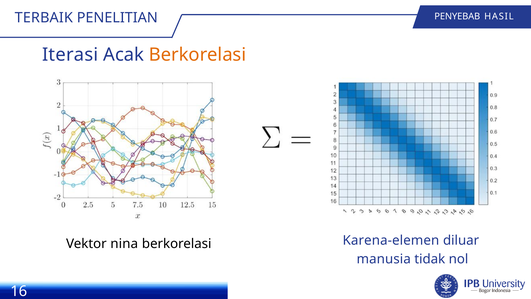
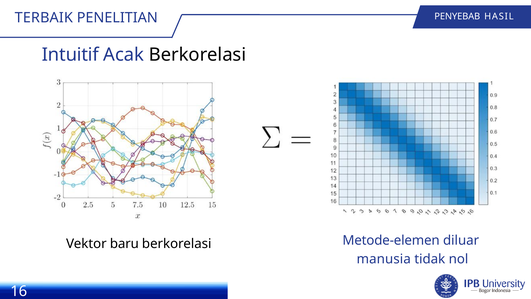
Iterasi: Iterasi -> Intuitif (70, 55)
Berkorelasi colour: orange -> black (198, 55)
nina: nina -> baru (124, 244)
Karena-elemen: Karena-elemen -> Metode-elemen (391, 240)
